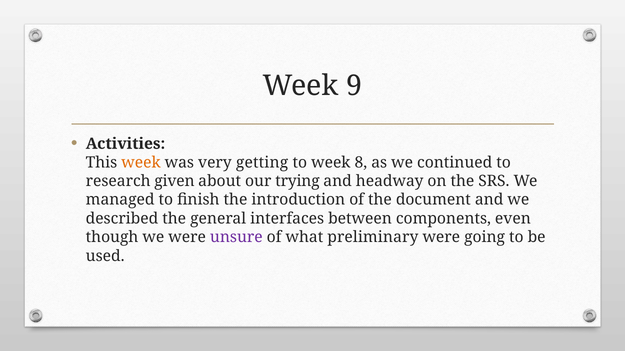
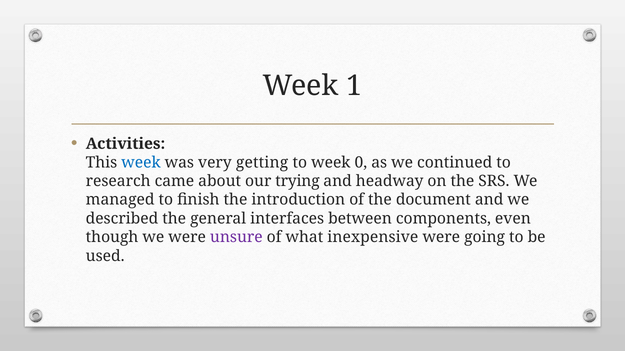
9: 9 -> 1 (354, 86)
week colour: orange -> blue (141, 163)
8: 8 -> 0 (361, 163)
given: given -> came (174, 181)
preliminary: preliminary -> inexpensive (373, 238)
